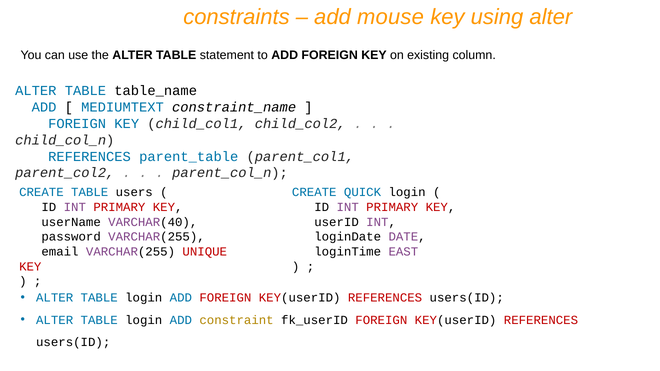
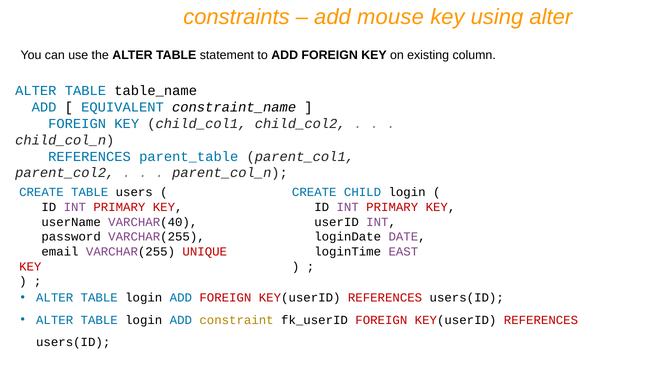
MEDIUMTEXT: MEDIUMTEXT -> EQUIVALENT (123, 107)
QUICK: QUICK -> CHILD (363, 192)
